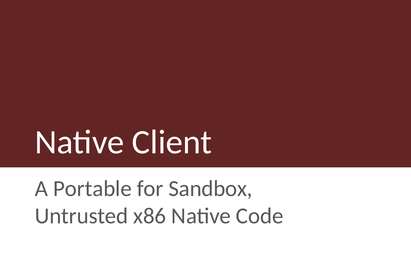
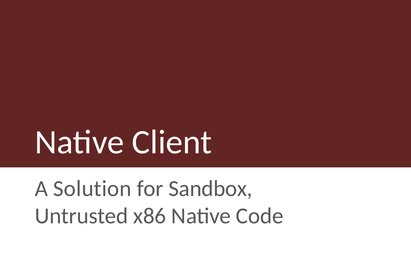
Portable: Portable -> Solution (92, 188)
